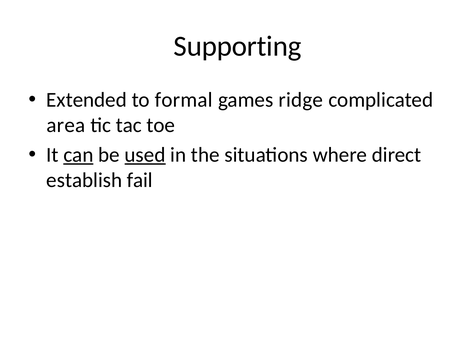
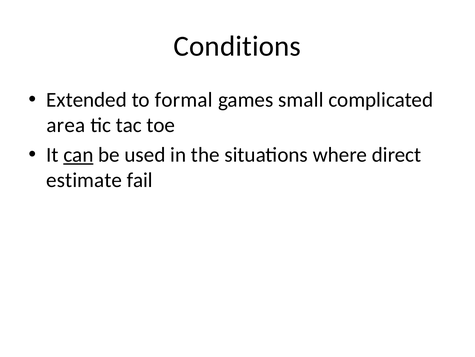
Supporting: Supporting -> Conditions (237, 46)
ridge: ridge -> small (301, 100)
used underline: present -> none (145, 155)
establish: establish -> estimate (84, 180)
